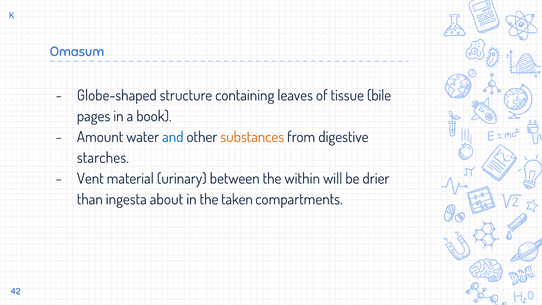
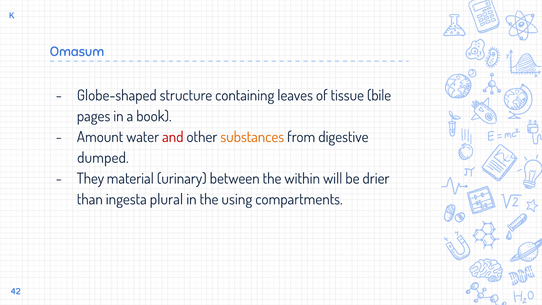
and colour: blue -> red (173, 137)
starches: starches -> dumped (103, 158)
Vent: Vent -> They (90, 179)
about: about -> plural (166, 199)
taken: taken -> using (237, 199)
